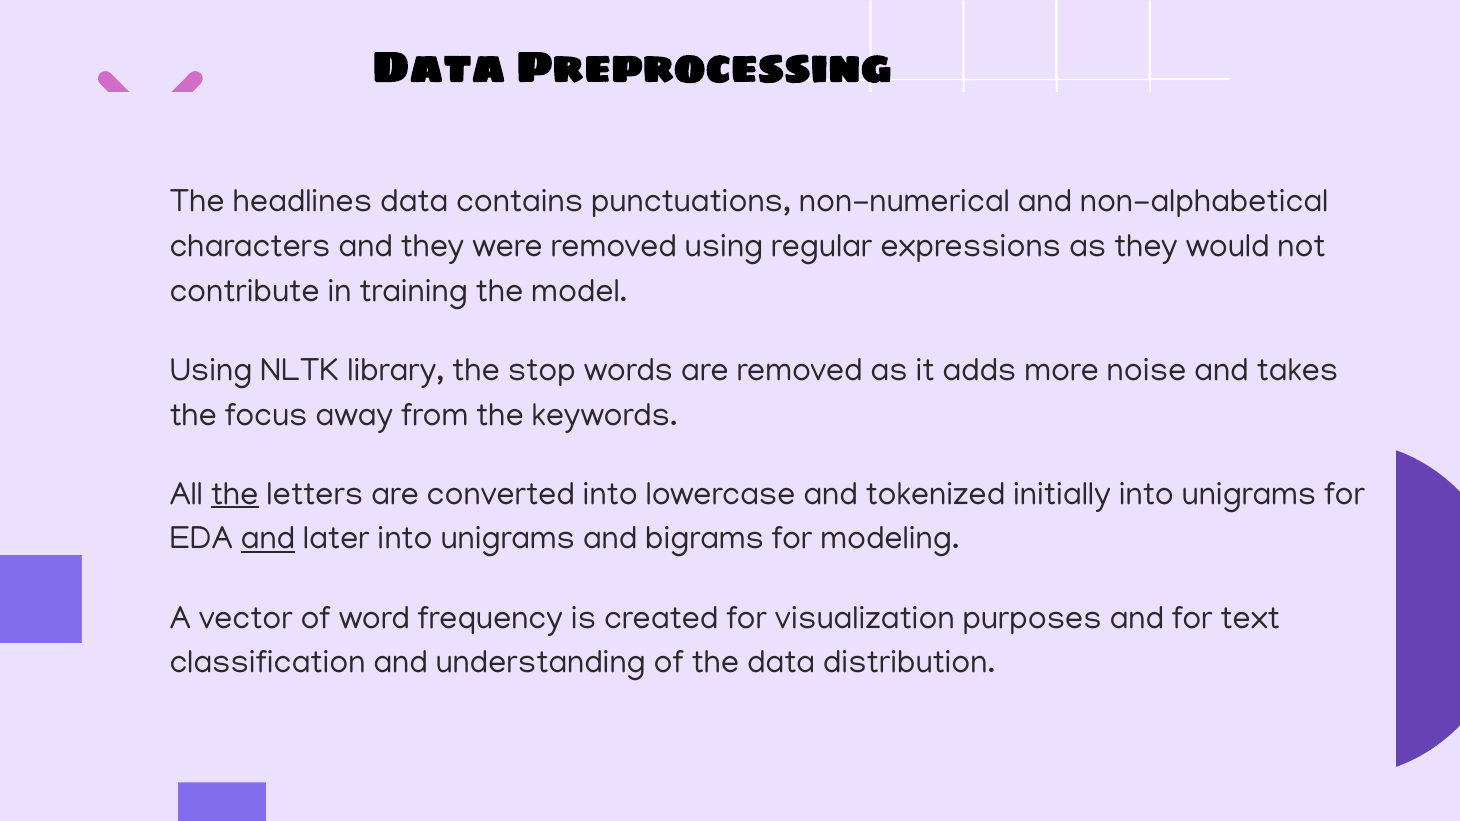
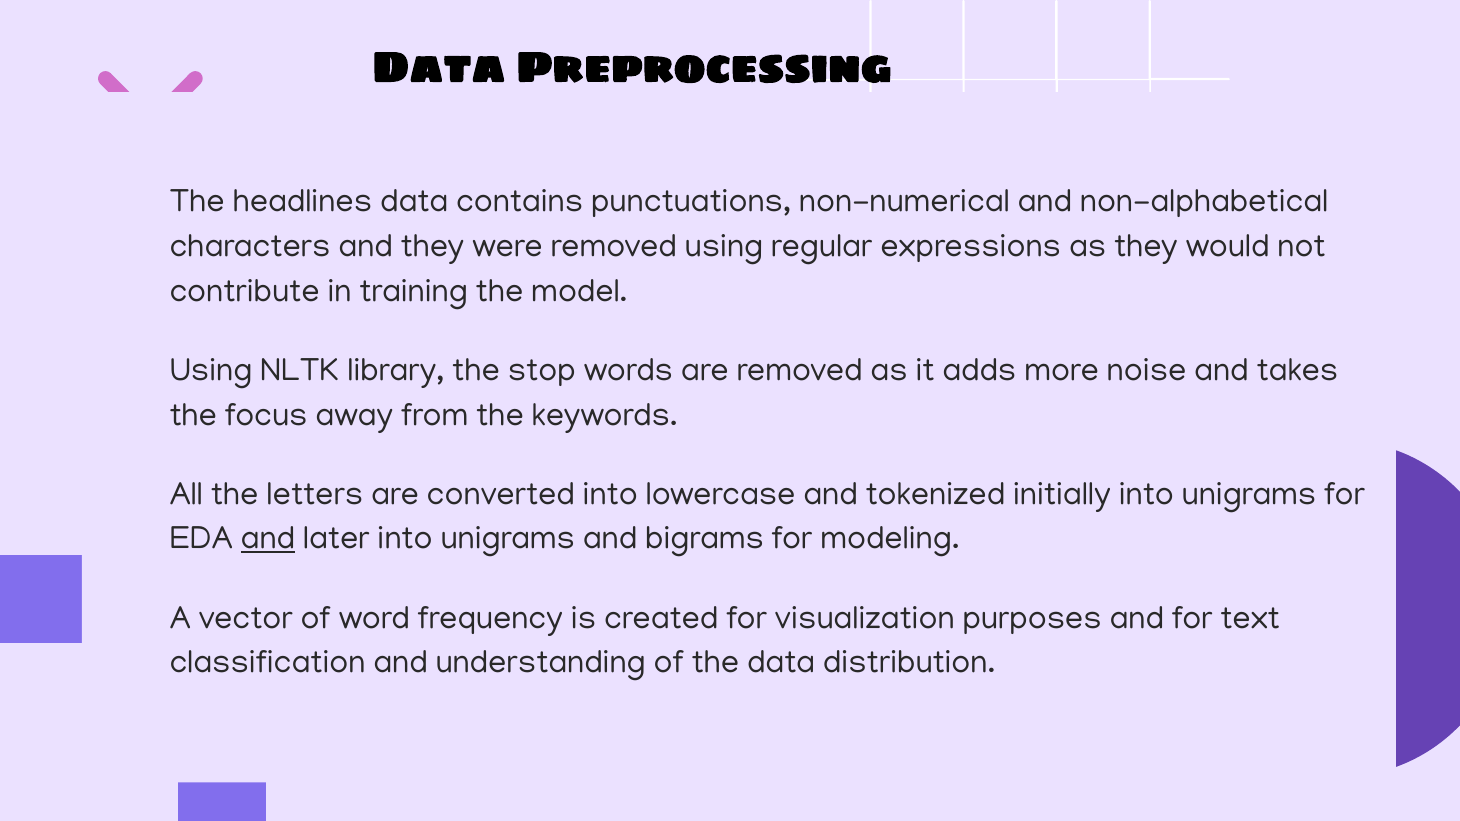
the underline: present -> none (235, 494)
